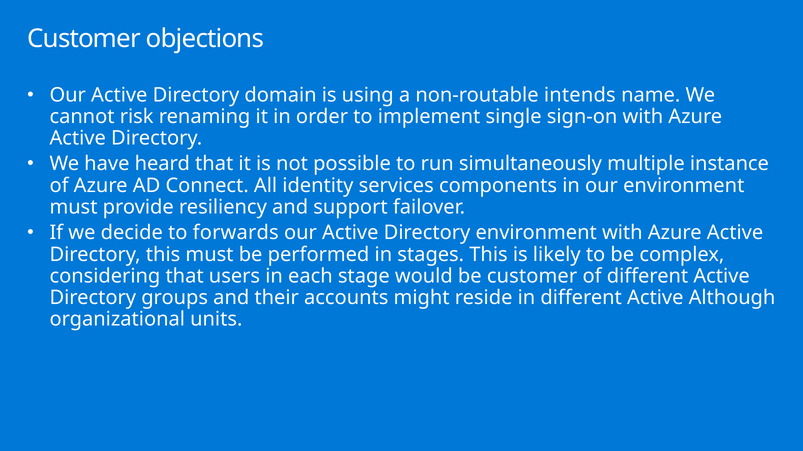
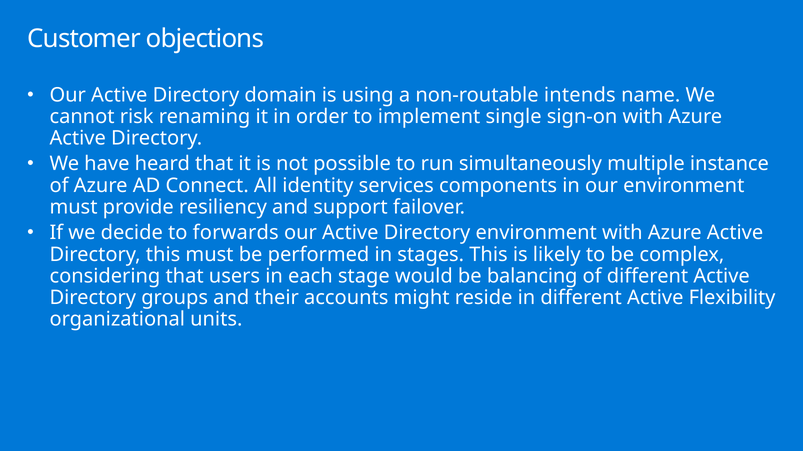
be customer: customer -> balancing (532, 276)
Although: Although -> Flexibility (732, 298)
